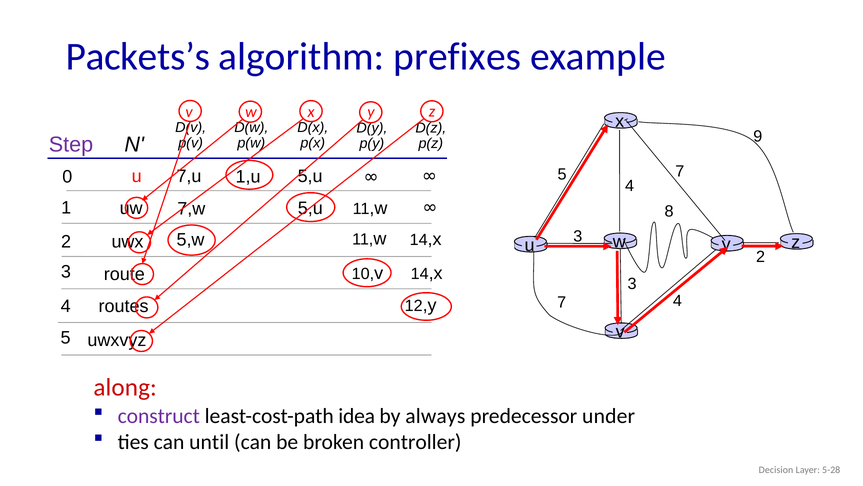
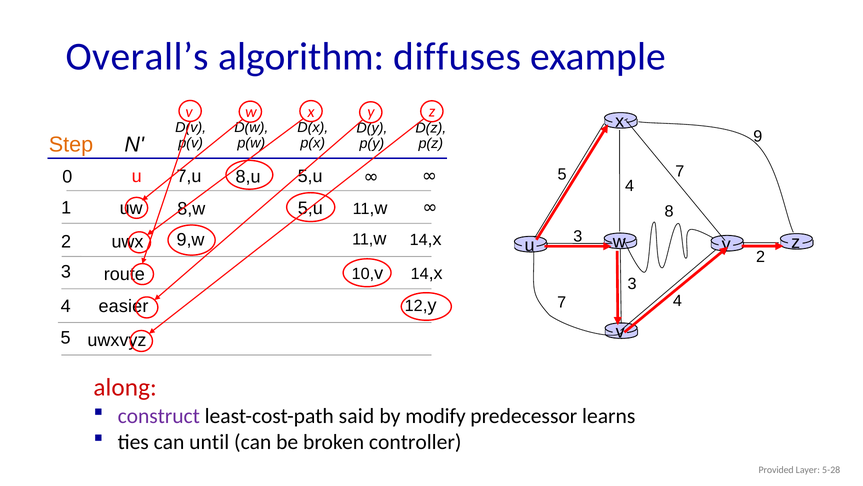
Packets’s: Packets’s -> Overall’s (137, 56)
prefixes: prefixes -> diffuses (457, 56)
Step colour: purple -> orange (71, 144)
1,u: 1,u -> 8,u (248, 176)
7,w: 7,w -> 8,w (191, 208)
5,w: 5,w -> 9,w (190, 240)
routes: routes -> easier (123, 306)
idea: idea -> said (356, 415)
always: always -> modify (435, 415)
under: under -> learns (609, 415)
Decision: Decision -> Provided (776, 469)
